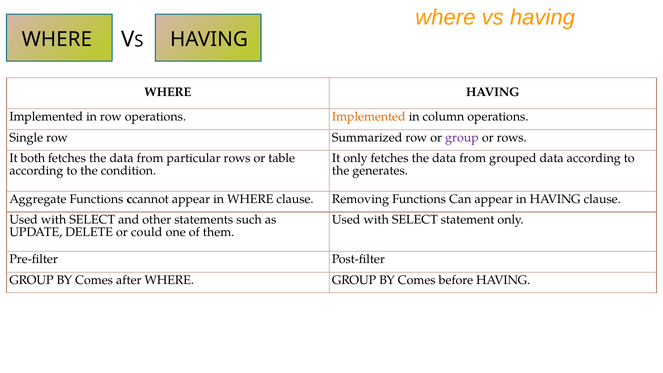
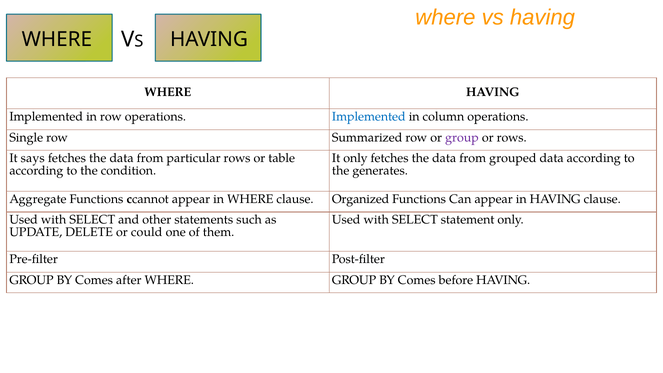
Implemented colour: orange -> blue (369, 117)
both: both -> says (33, 158)
Removing: Removing -> Organized (361, 199)
